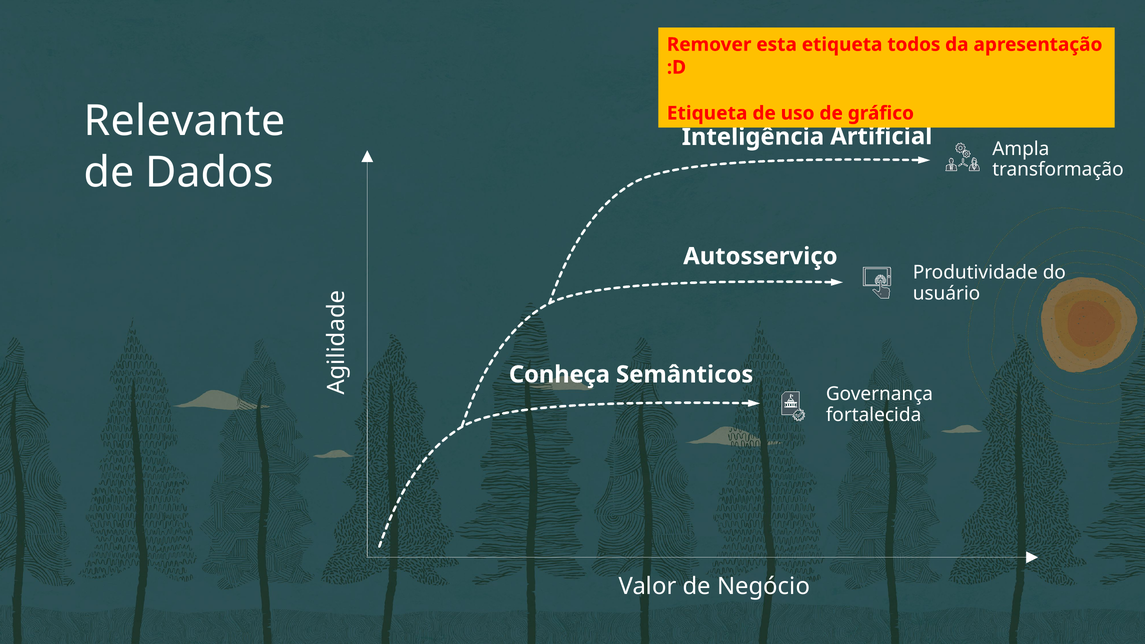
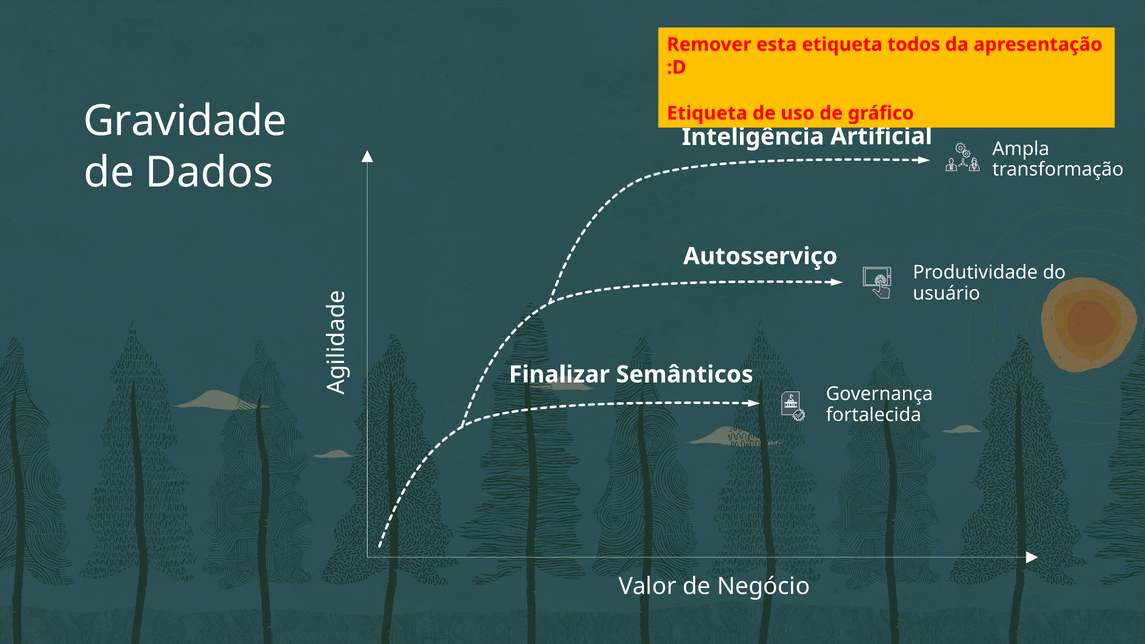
Relevante: Relevante -> Gravidade (185, 121)
Conheça: Conheça -> Finalizar (559, 375)
